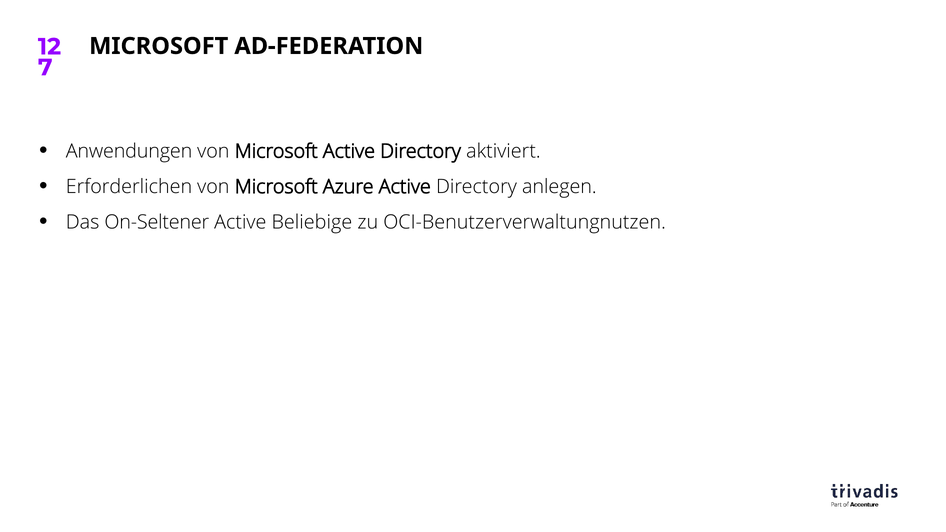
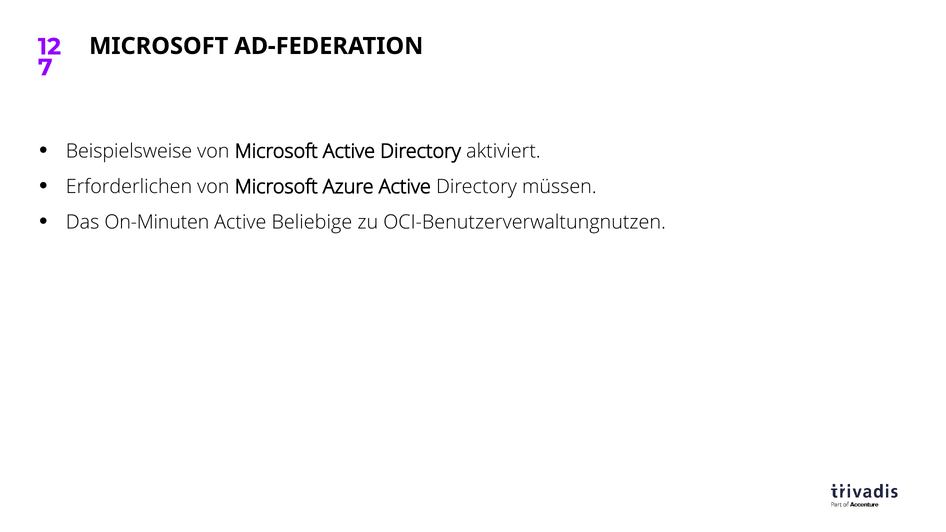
Anwendungen: Anwendungen -> Beispielsweise (129, 151)
anlegen: anlegen -> müssen (559, 187)
On-Seltener: On-Seltener -> On-Minuten (157, 222)
